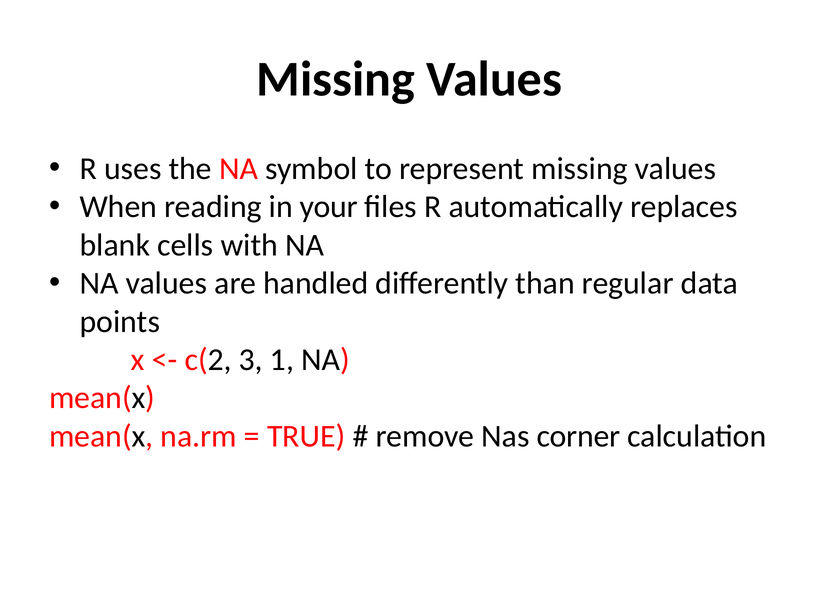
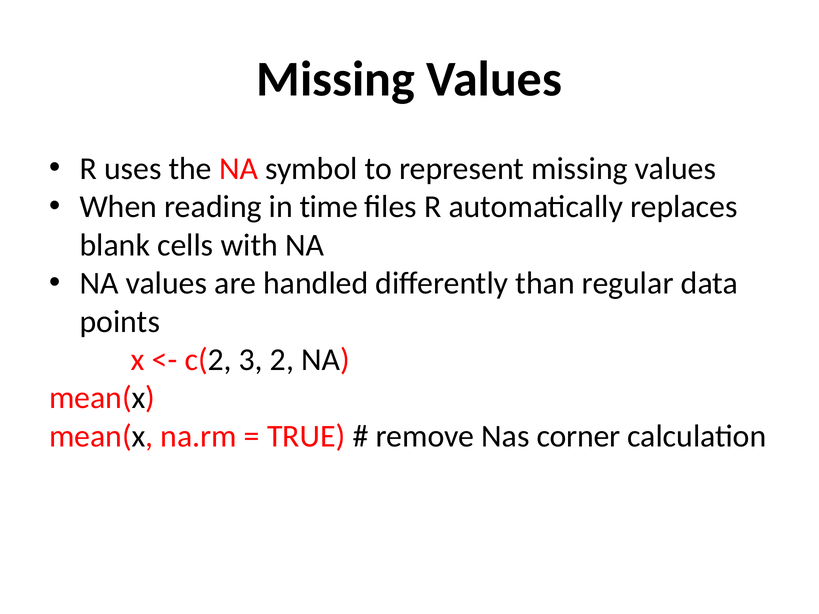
your: your -> time (329, 207)
1: 1 -> 2 (282, 360)
